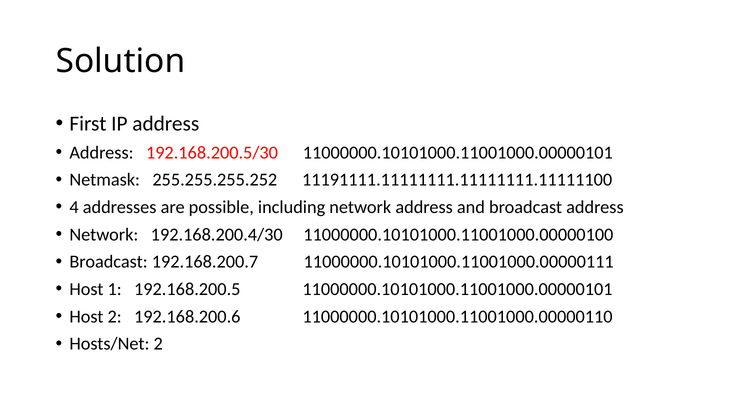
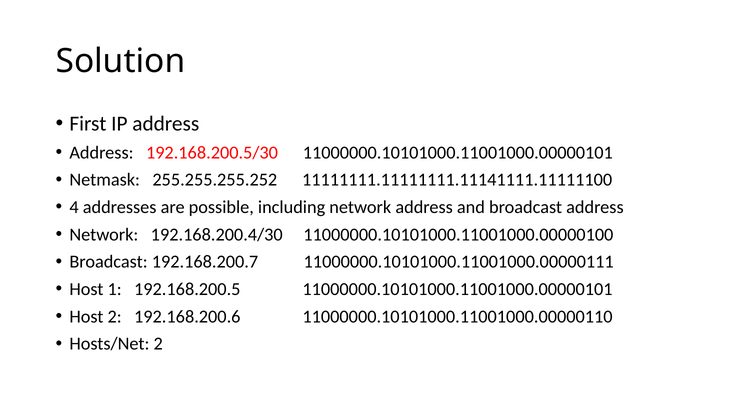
11191111.11111111.11111111.11111100: 11191111.11111111.11111111.11111100 -> 11111111.11111111.11141111.11111100 (457, 180)
